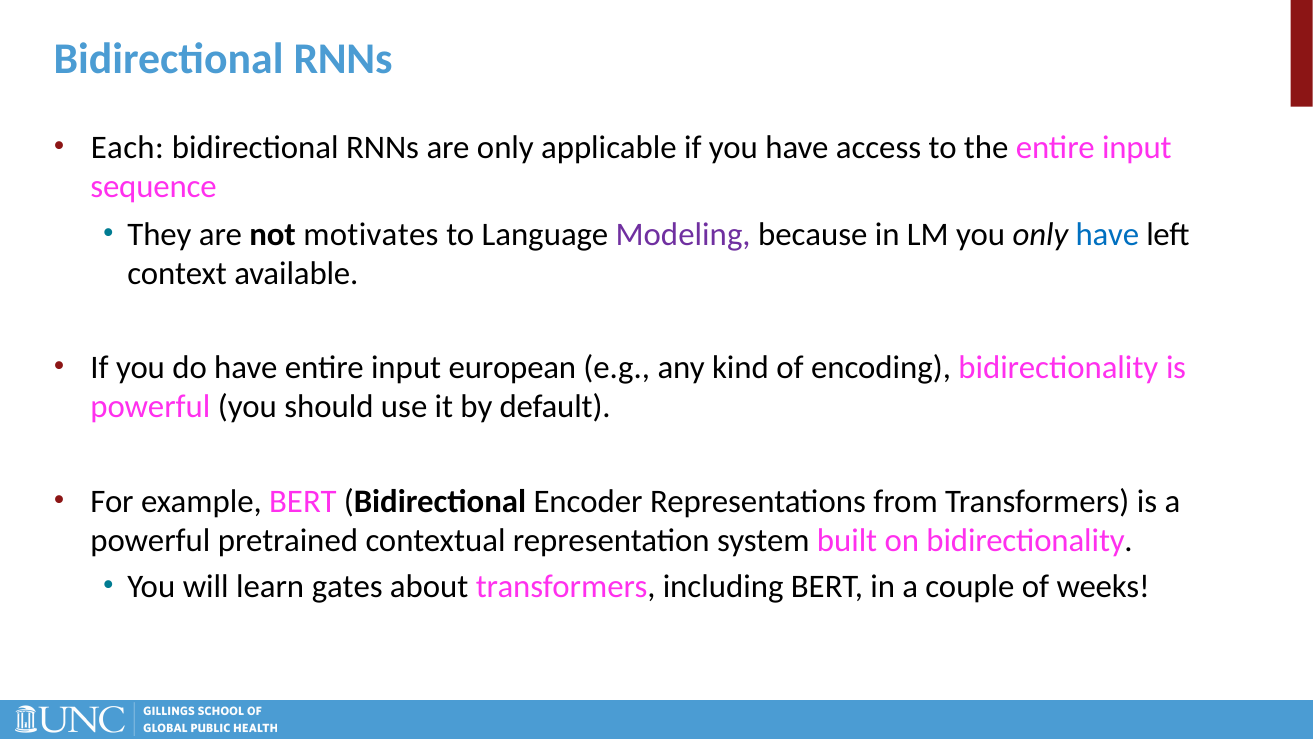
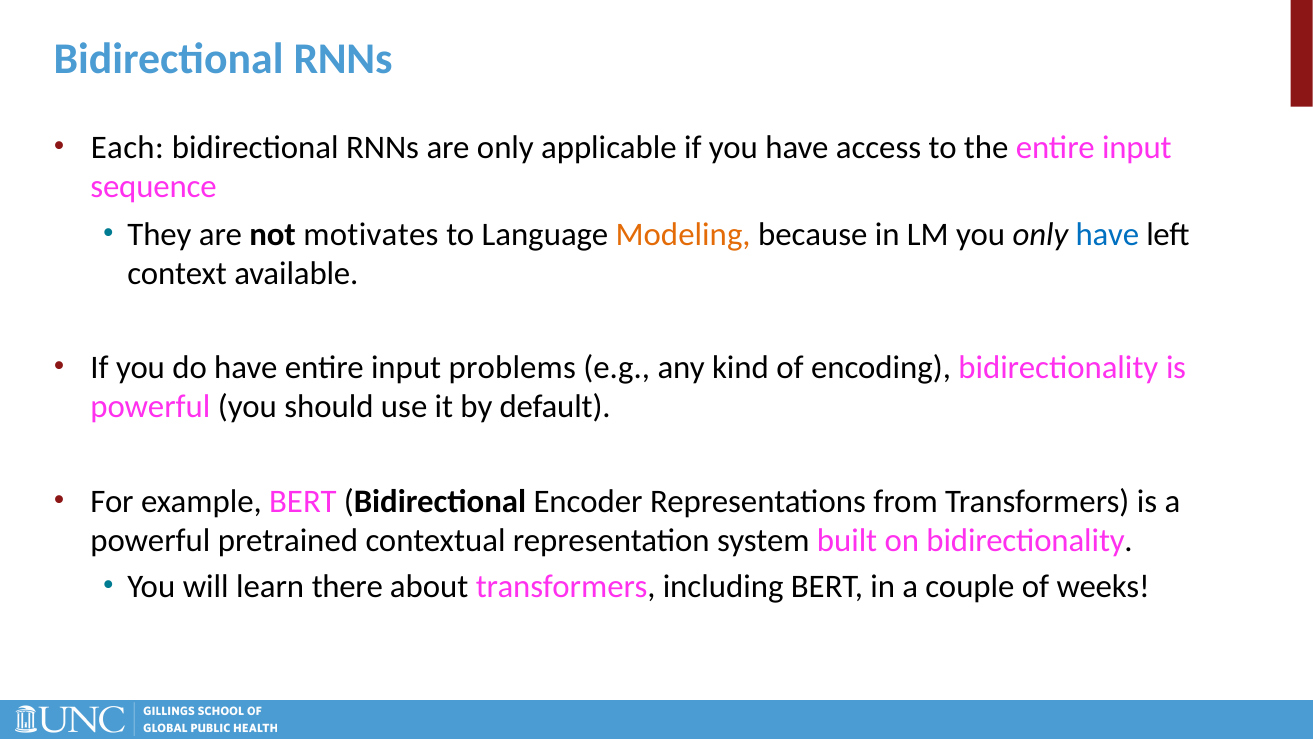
Modeling colour: purple -> orange (683, 234)
european: european -> problems (512, 367)
gates: gates -> there (347, 586)
